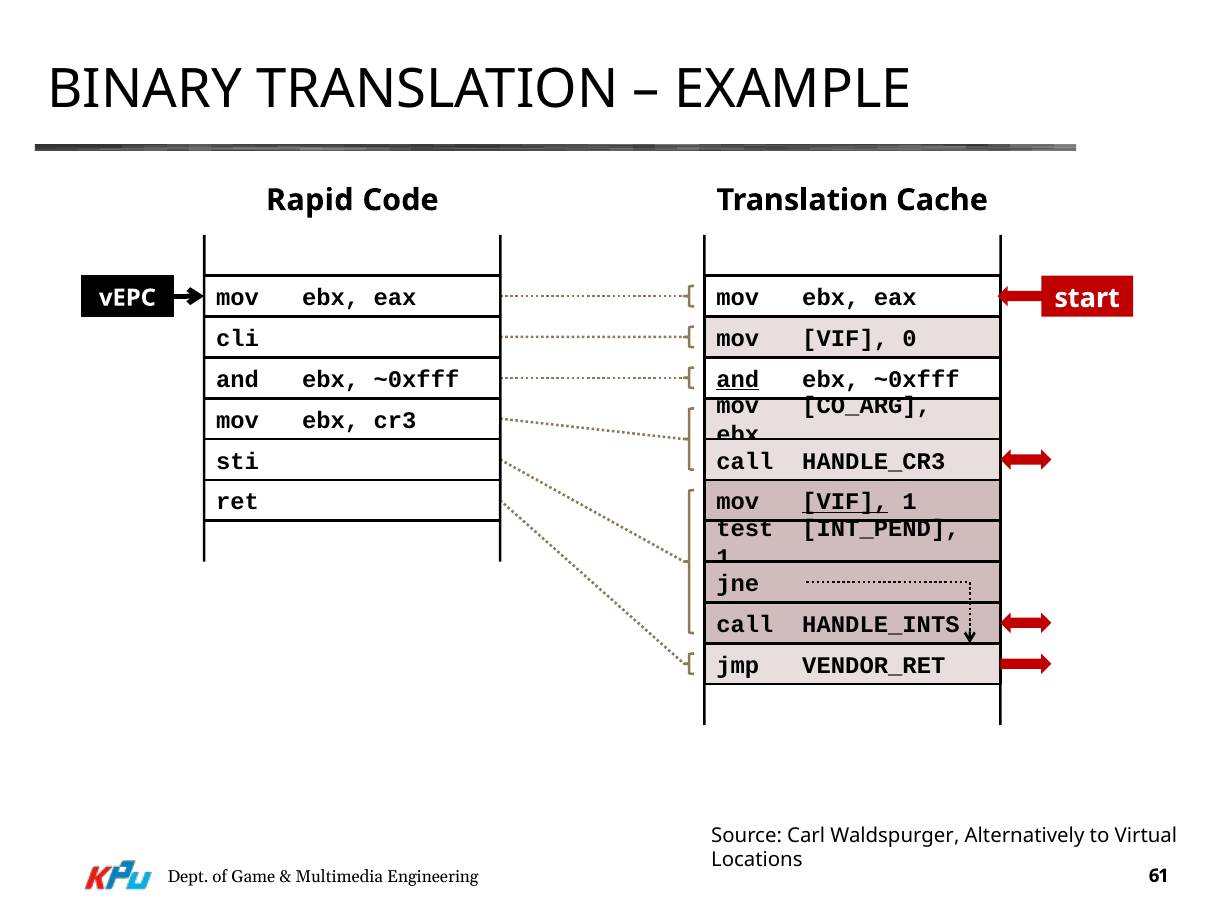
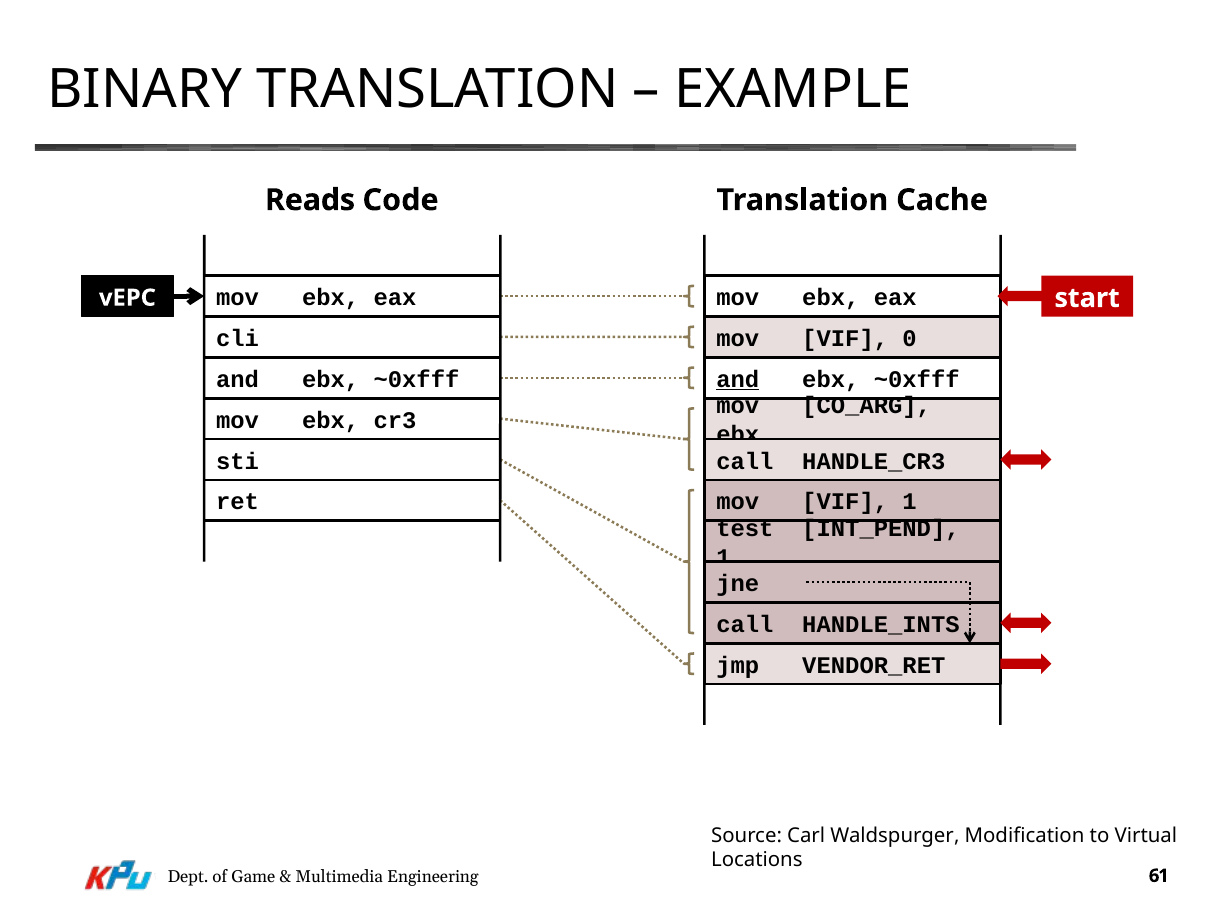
Rapid: Rapid -> Reads (310, 200)
VIF underline: present -> none (845, 502)
Alternatively: Alternatively -> Modification (1025, 835)
